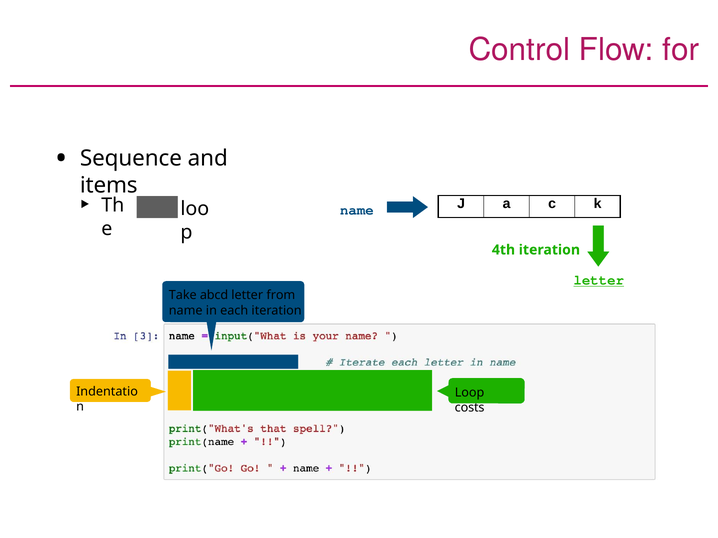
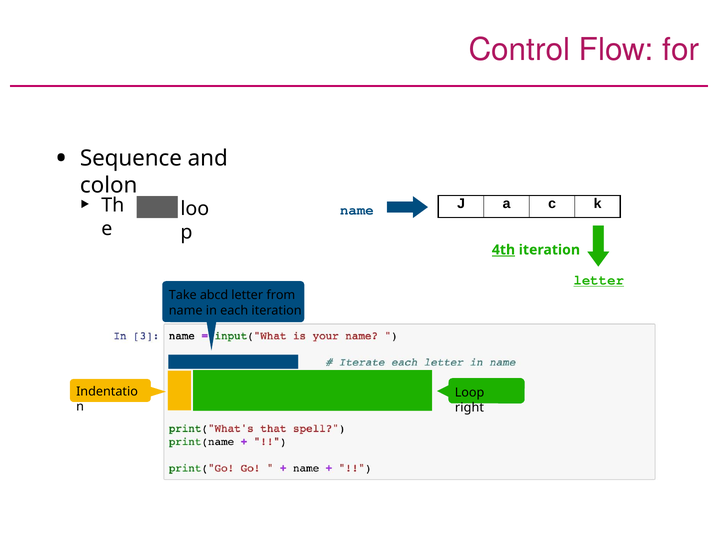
items: items -> colon (109, 185)
4th underline: none -> present (503, 250)
costs: costs -> right (469, 408)
